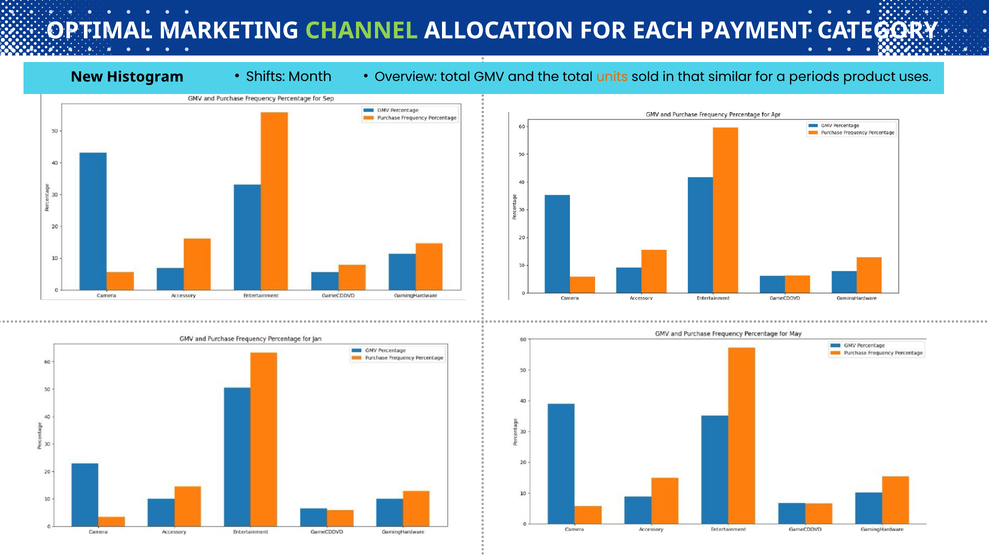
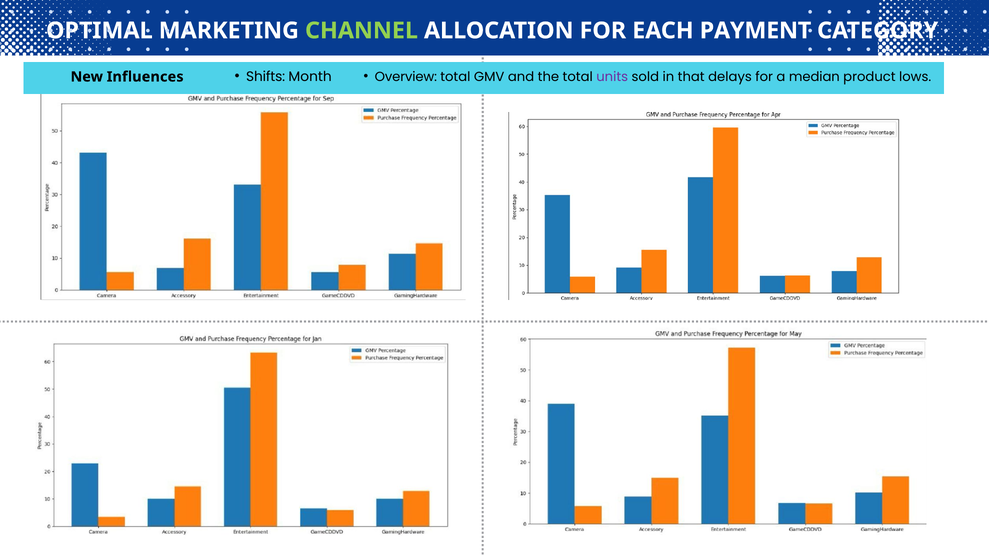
units colour: orange -> purple (612, 77)
similar: similar -> delays (730, 77)
periods: periods -> median (814, 77)
uses: uses -> lows (915, 77)
Histogram: Histogram -> Influences (145, 77)
